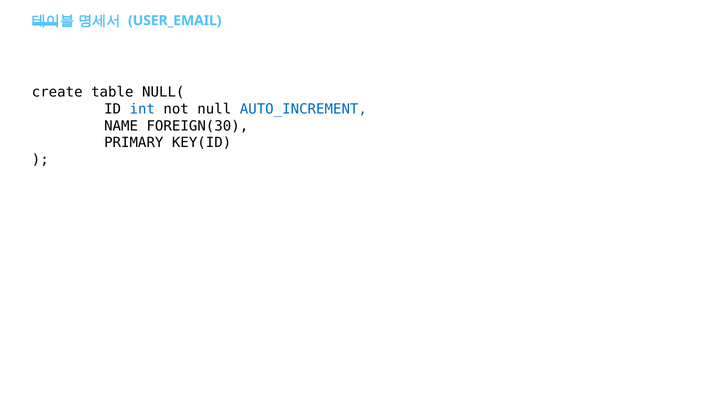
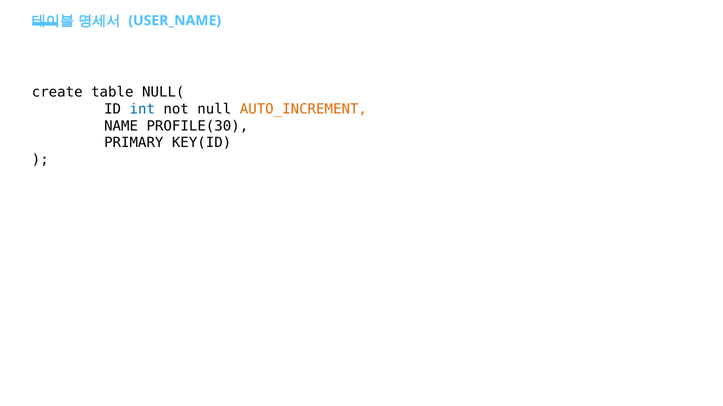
USER_EMAIL: USER_EMAIL -> USER_NAME (175, 21)
AUTO_INCREMENT colour: blue -> orange (303, 109)
FOREIGN(30: FOREIGN(30 -> PROFILE(30 (197, 126)
